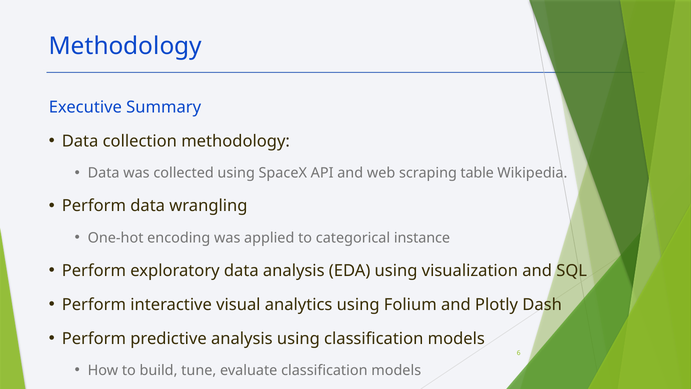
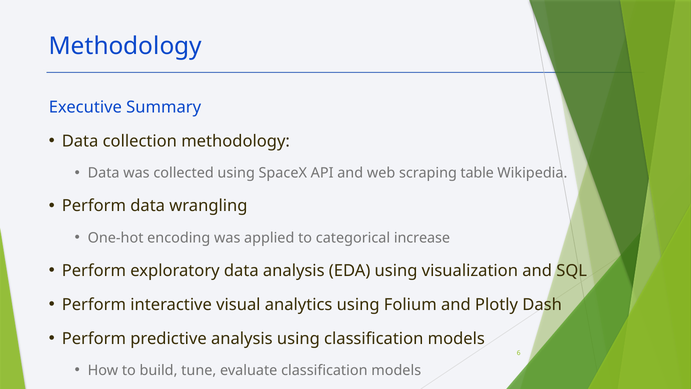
instance: instance -> increase (422, 238)
